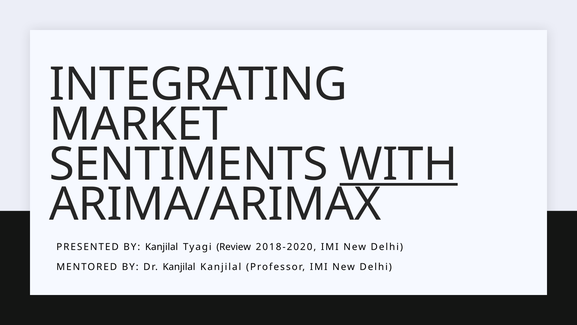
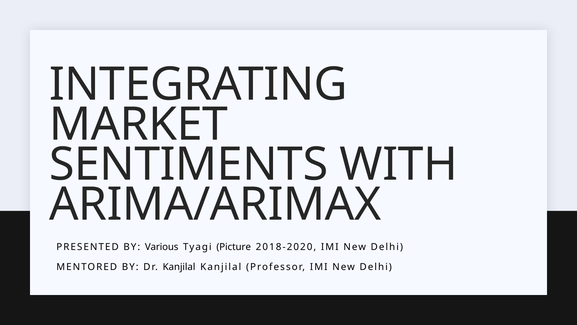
WITH underline: present -> none (399, 164)
BY Kanjilal: Kanjilal -> Various (162, 247)
Review: Review -> Picture (234, 247)
